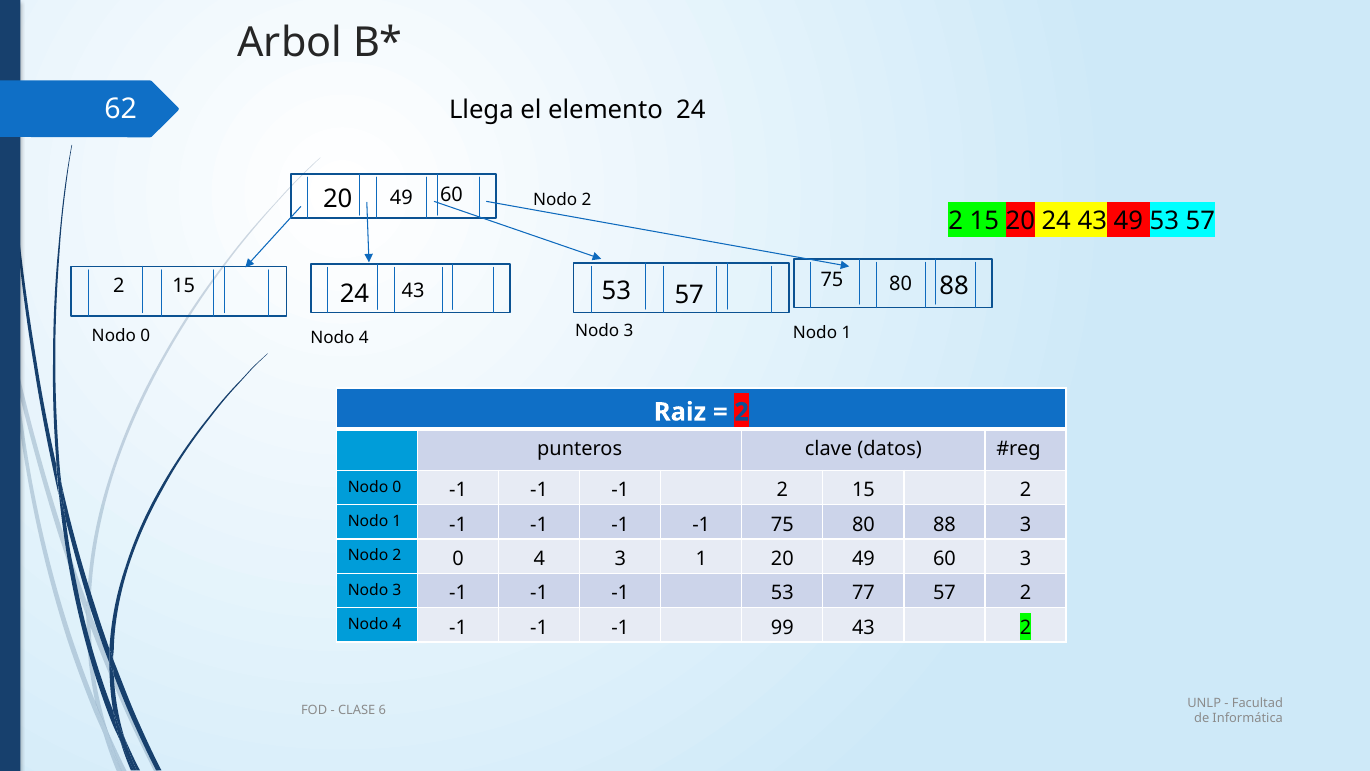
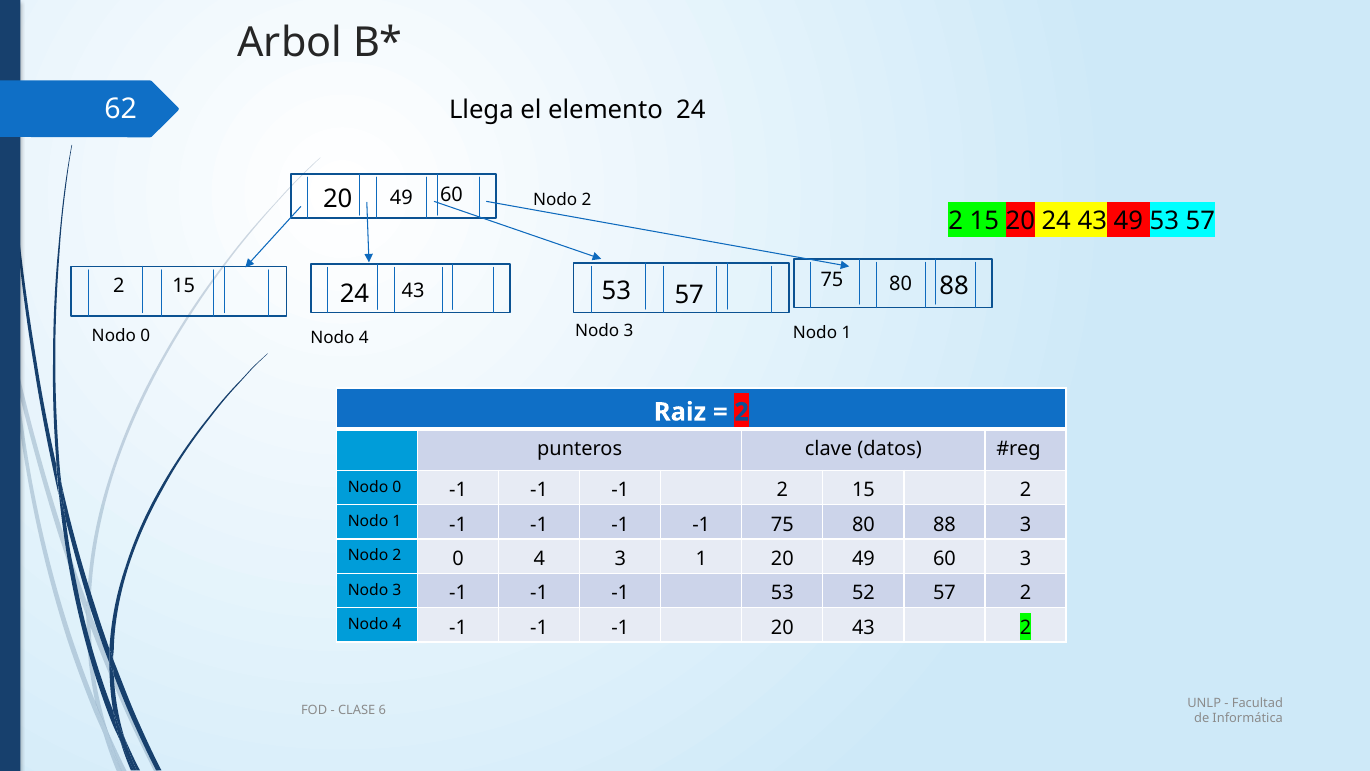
77: 77 -> 52 (863, 593)
-1 99: 99 -> 20 (782, 627)
